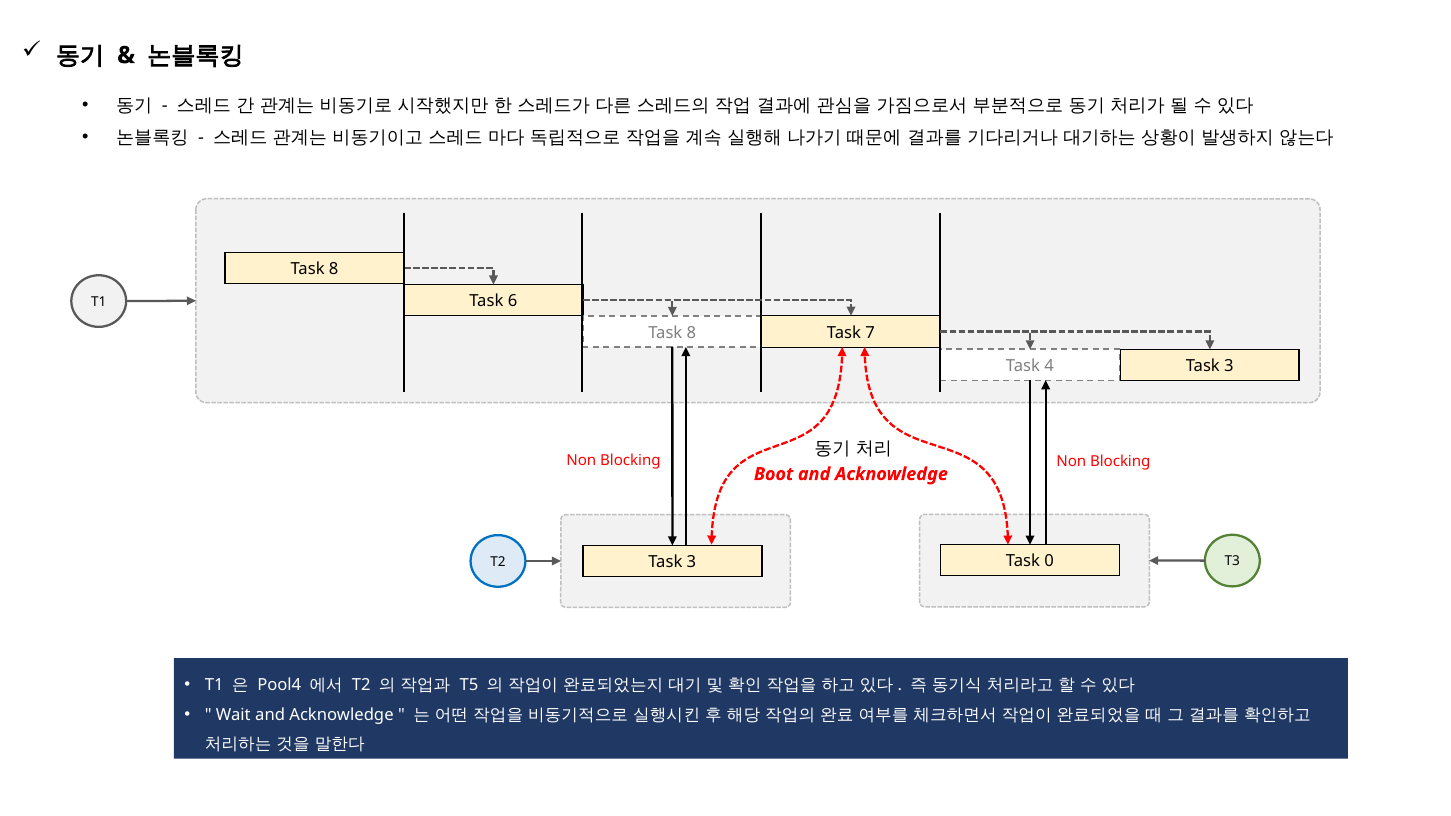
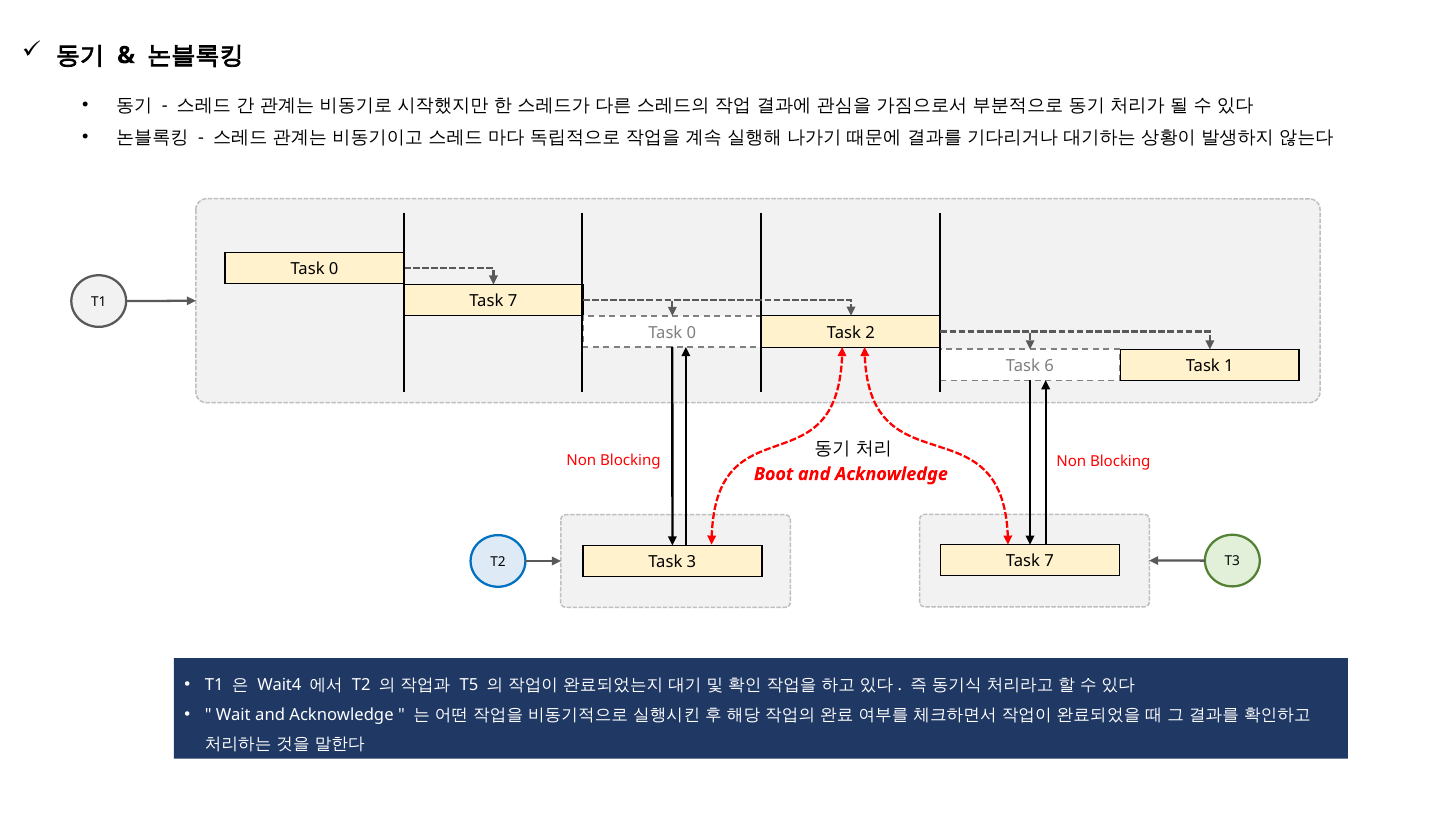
8: 8 -> 0 (334, 269)
T1 Task 6: 6 -> 7 (513, 301)
8: 8 -> 0 (691, 333)
7: 7 -> 2 (870, 333)
4: 4 -> 6 (1049, 366)
3: 3 -> 1 (1229, 366)
0: 0 -> 7 (1049, 561)
Pool4: Pool4 -> Wait4 (279, 685)
